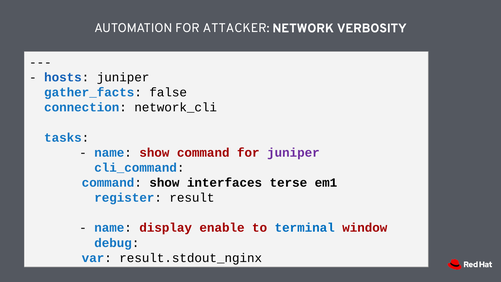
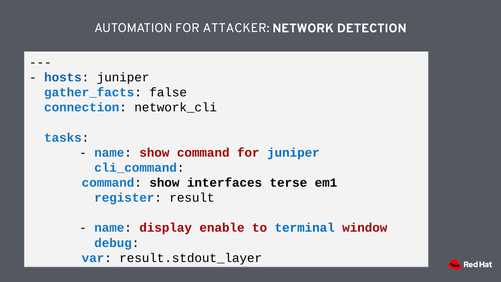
VERBOSITY: VERBOSITY -> DETECTION (372, 28)
juniper colour: purple -> blue (293, 153)
result.stdout_nginx: result.stdout_nginx -> result.stdout_layer (191, 258)
